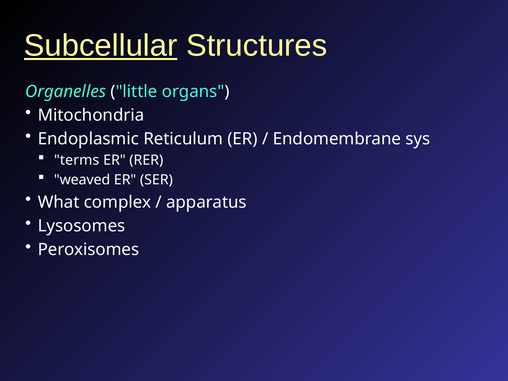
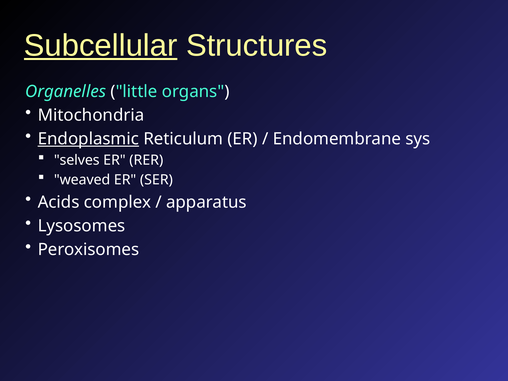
Endoplasmic underline: none -> present (88, 139)
terms: terms -> selves (77, 160)
What: What -> Acids (59, 202)
